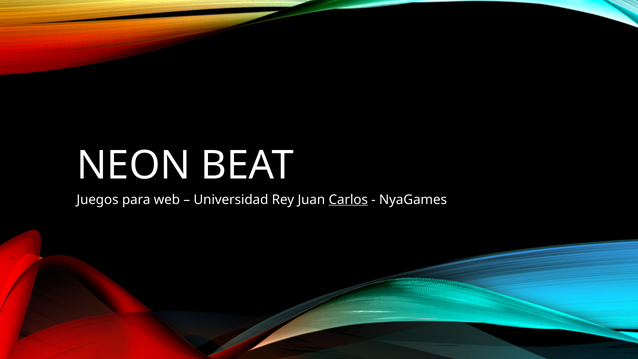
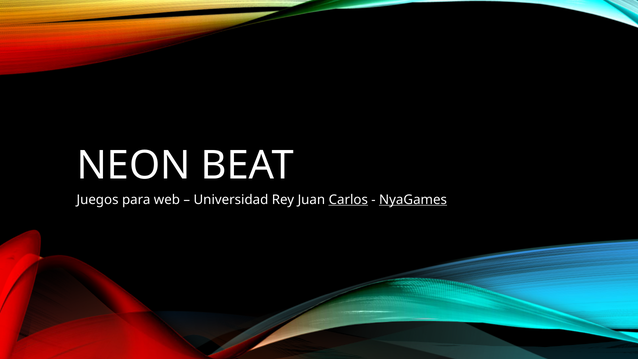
NyaGames underline: none -> present (413, 200)
